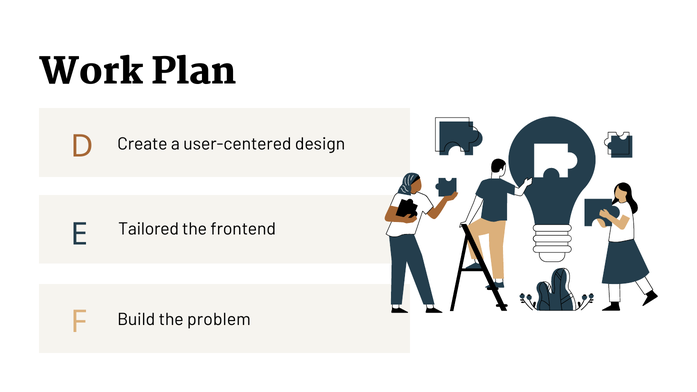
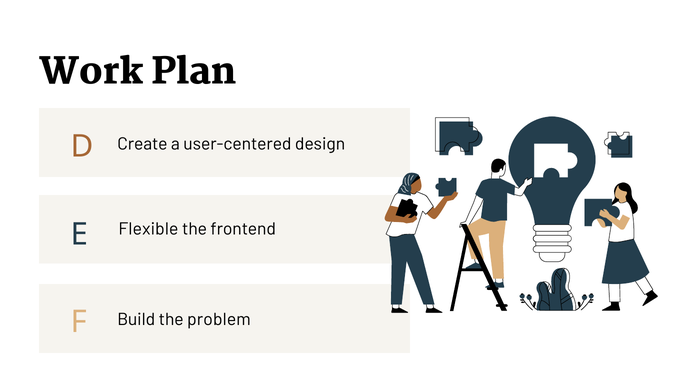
Tailored: Tailored -> Flexible (148, 229)
